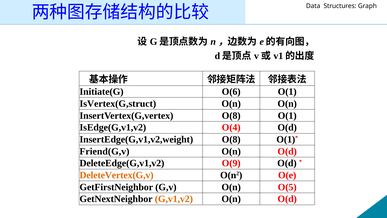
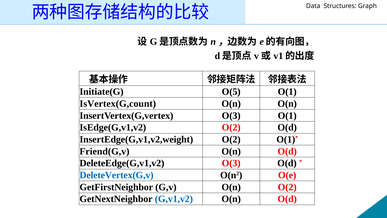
O(6: O(6 -> O(5 (231, 92)
IsVertex(G,struct: IsVertex(G,struct -> IsVertex(G,count (118, 103)
InsertVertex(G,vertex O(8: O(8 -> O(3 (231, 115)
IsEdge(G,v1,v2 O(4: O(4 -> O(2 (231, 127)
InsertEdge(G,v1,v2,weight O(8: O(8 -> O(2 (231, 139)
DeleteEdge(G,v1,v2 O(9: O(9 -> O(3 (231, 163)
DeleteVertex(G,v colour: orange -> blue (117, 175)
O(n O(5: O(5 -> O(2 (287, 187)
G,v1,v2 colour: orange -> blue (174, 199)
